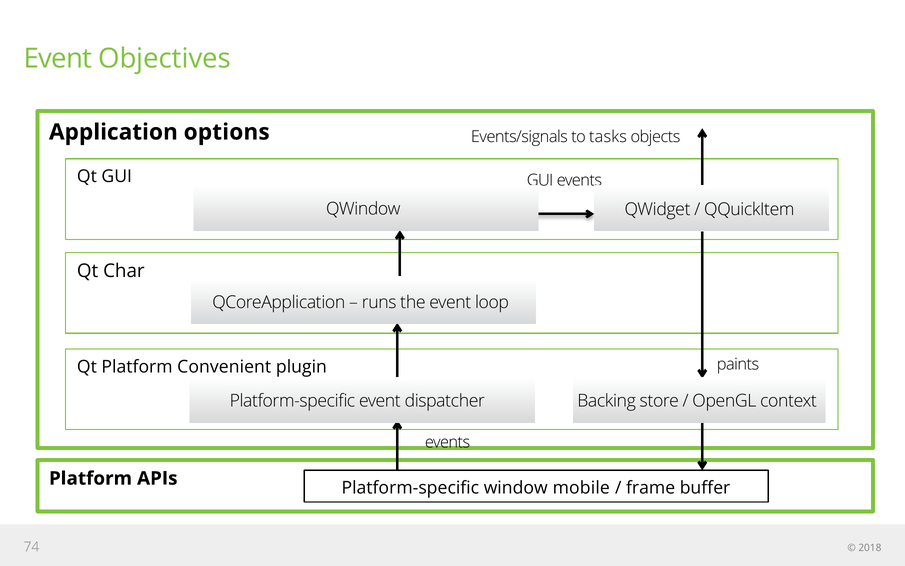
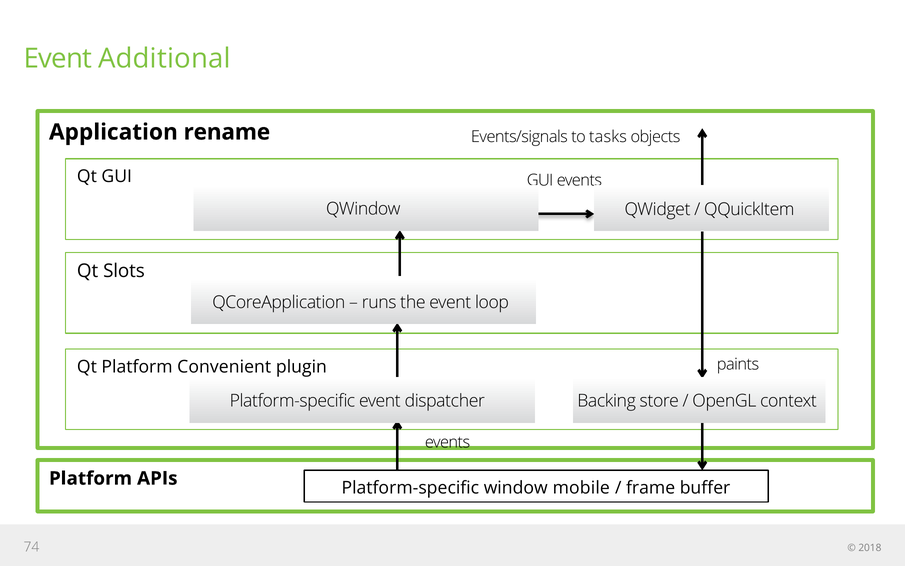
Objectives: Objectives -> Additional (164, 59)
options: options -> rename (227, 132)
Char: Char -> Slots (124, 271)
